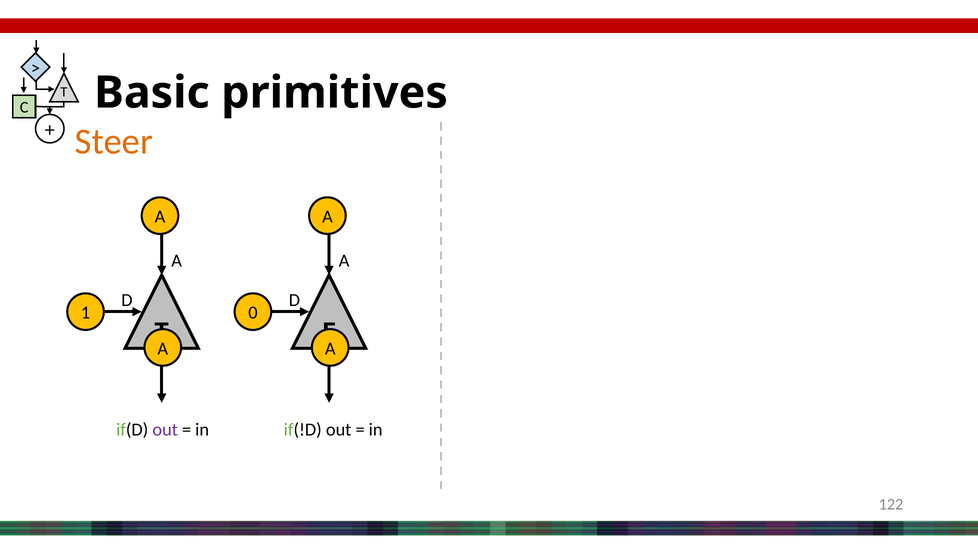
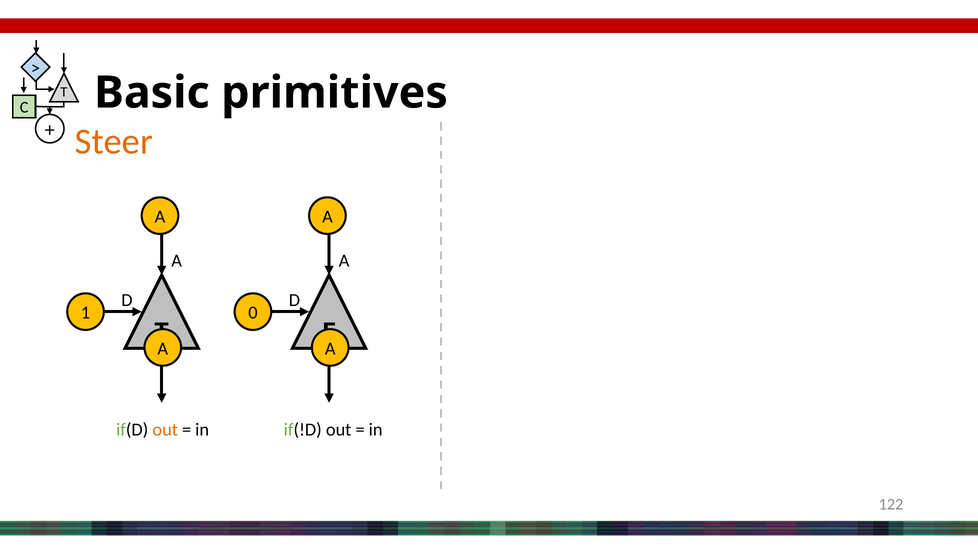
out colour: purple -> orange (165, 430)
